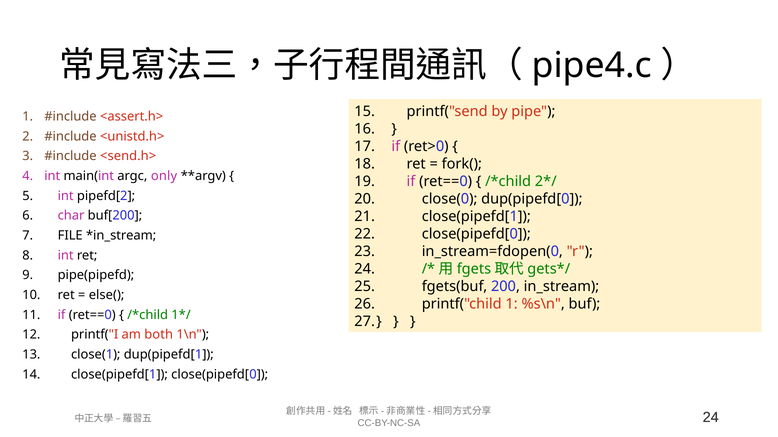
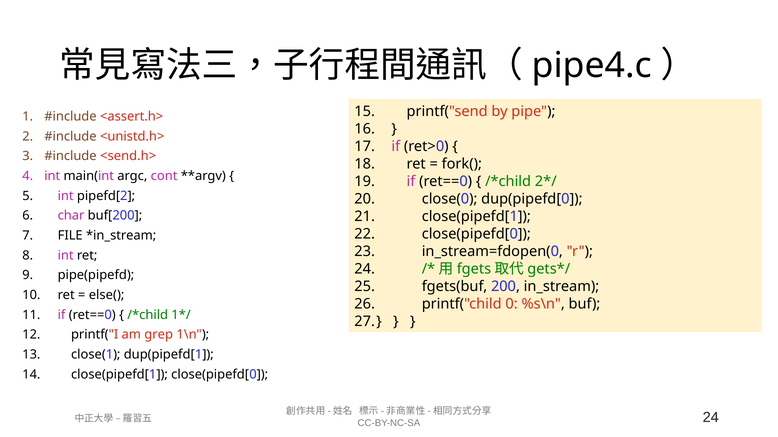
only: only -> cont (164, 176)
printf("child 1: 1 -> 0 (512, 304)
both: both -> grep (159, 335)
